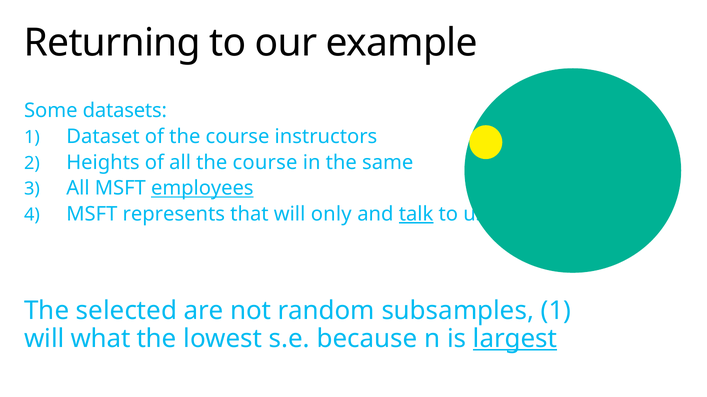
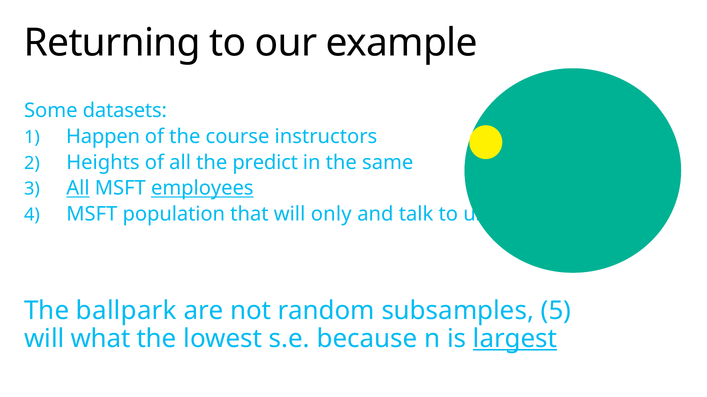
Dataset: Dataset -> Happen (103, 137)
all the course: course -> predict (265, 163)
All underline: none -> present (78, 188)
represents: represents -> population (174, 214)
talk underline: present -> none (416, 214)
selected: selected -> ballpark (126, 311)
subsamples 1: 1 -> 5 (556, 311)
